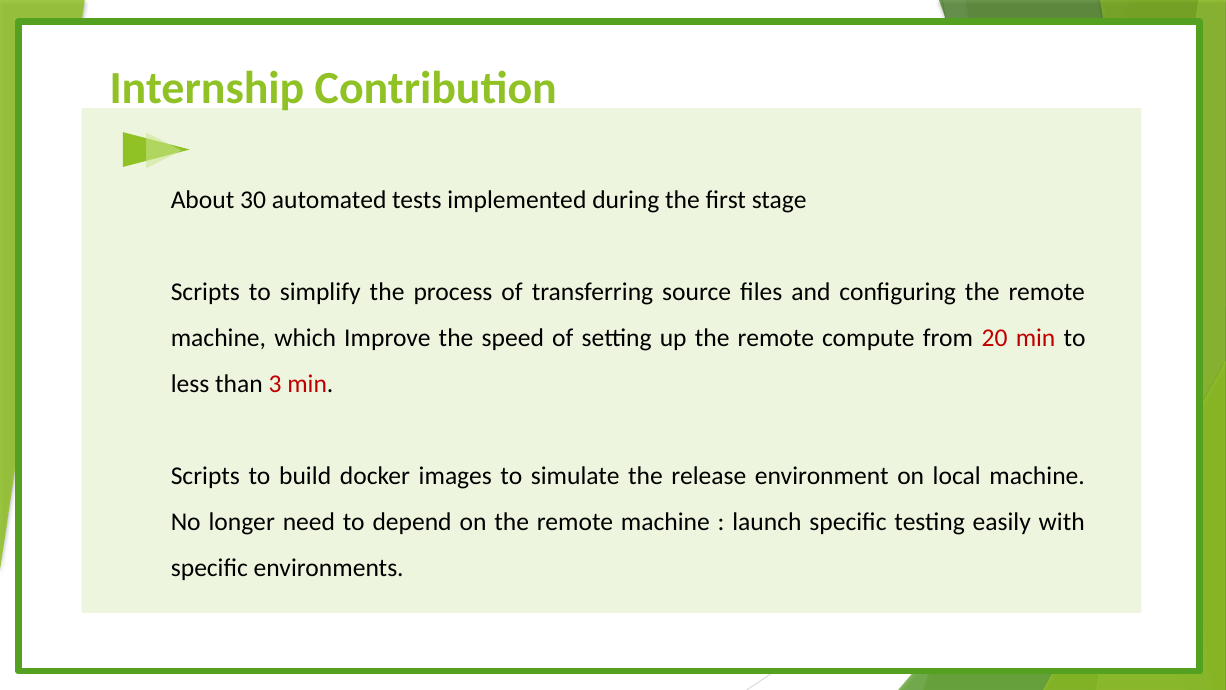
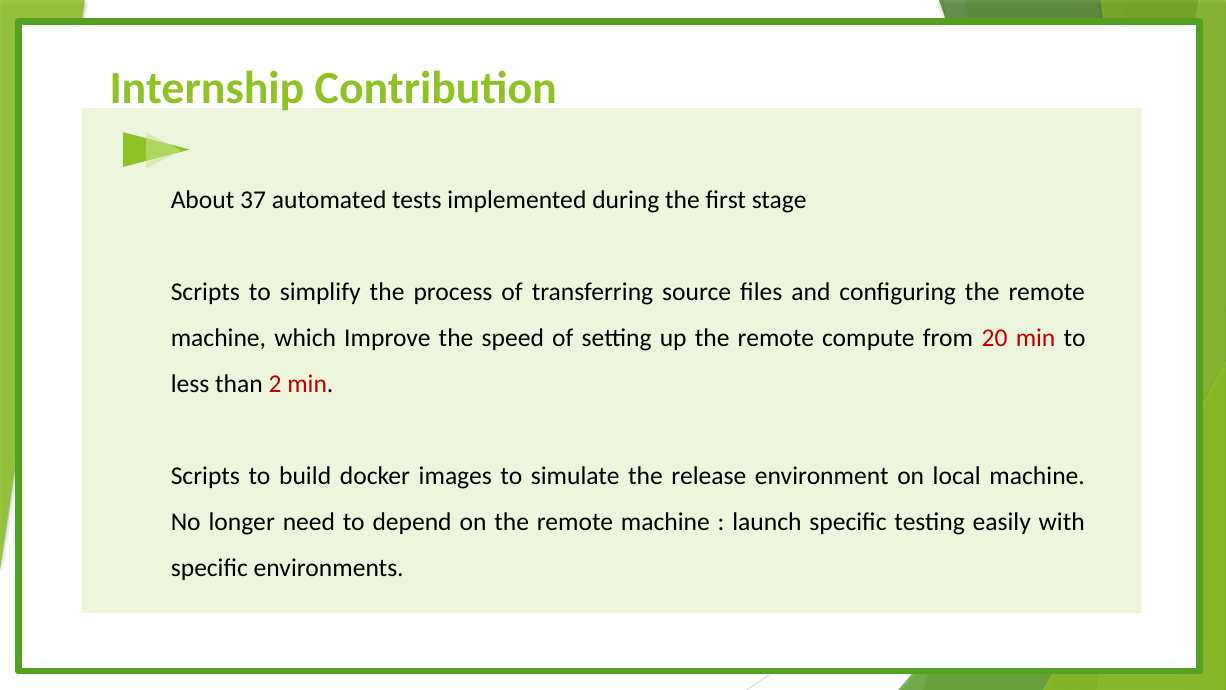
30: 30 -> 37 (253, 200)
3: 3 -> 2 (275, 384)
